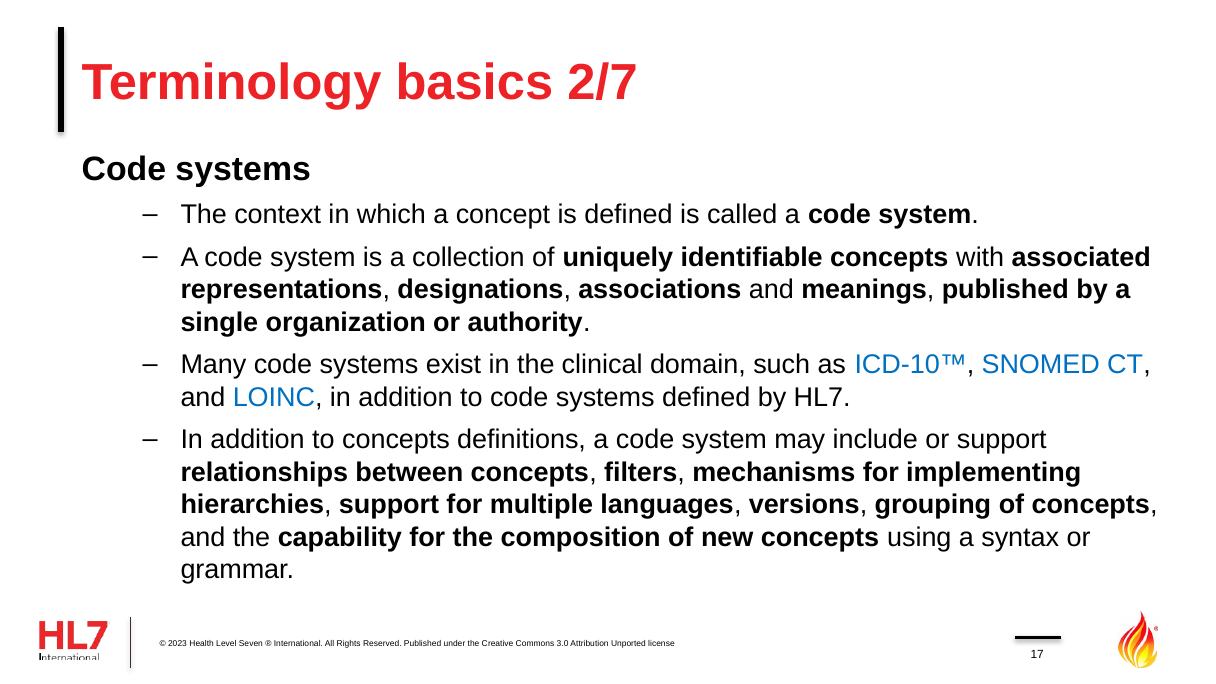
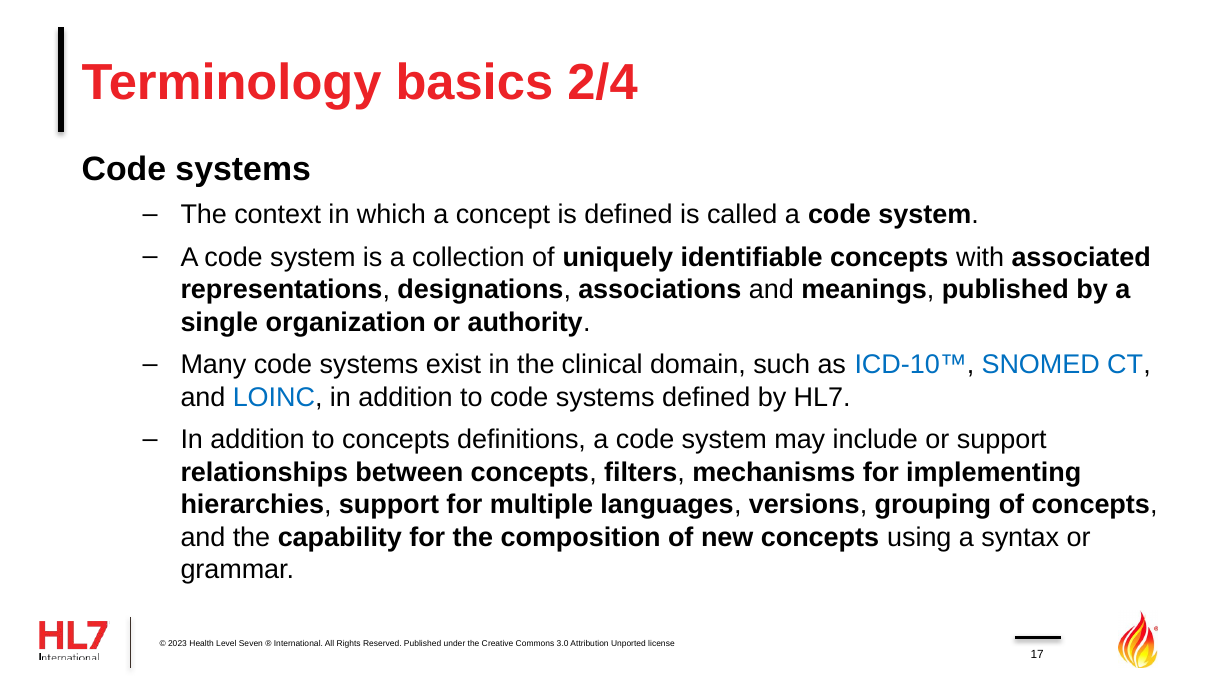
2/7: 2/7 -> 2/4 (602, 83)
